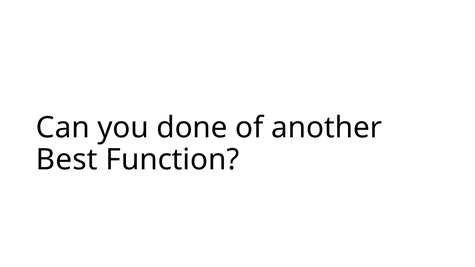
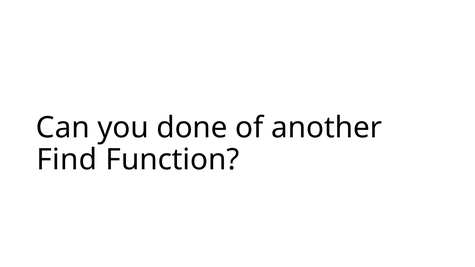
Best: Best -> Find (67, 160)
